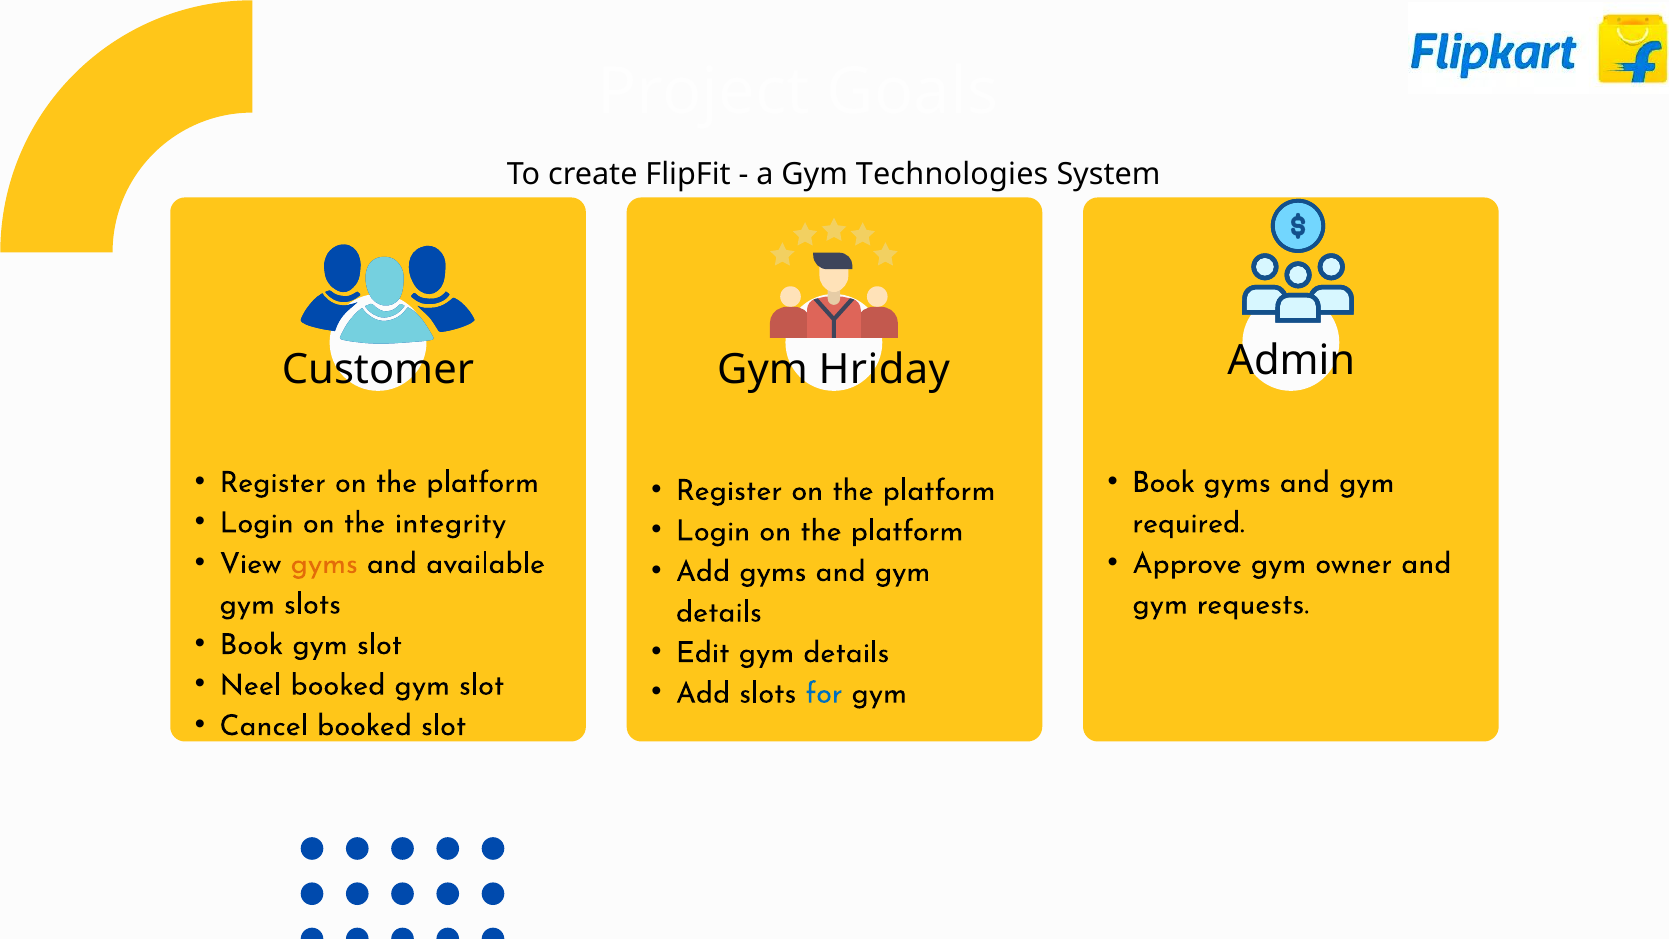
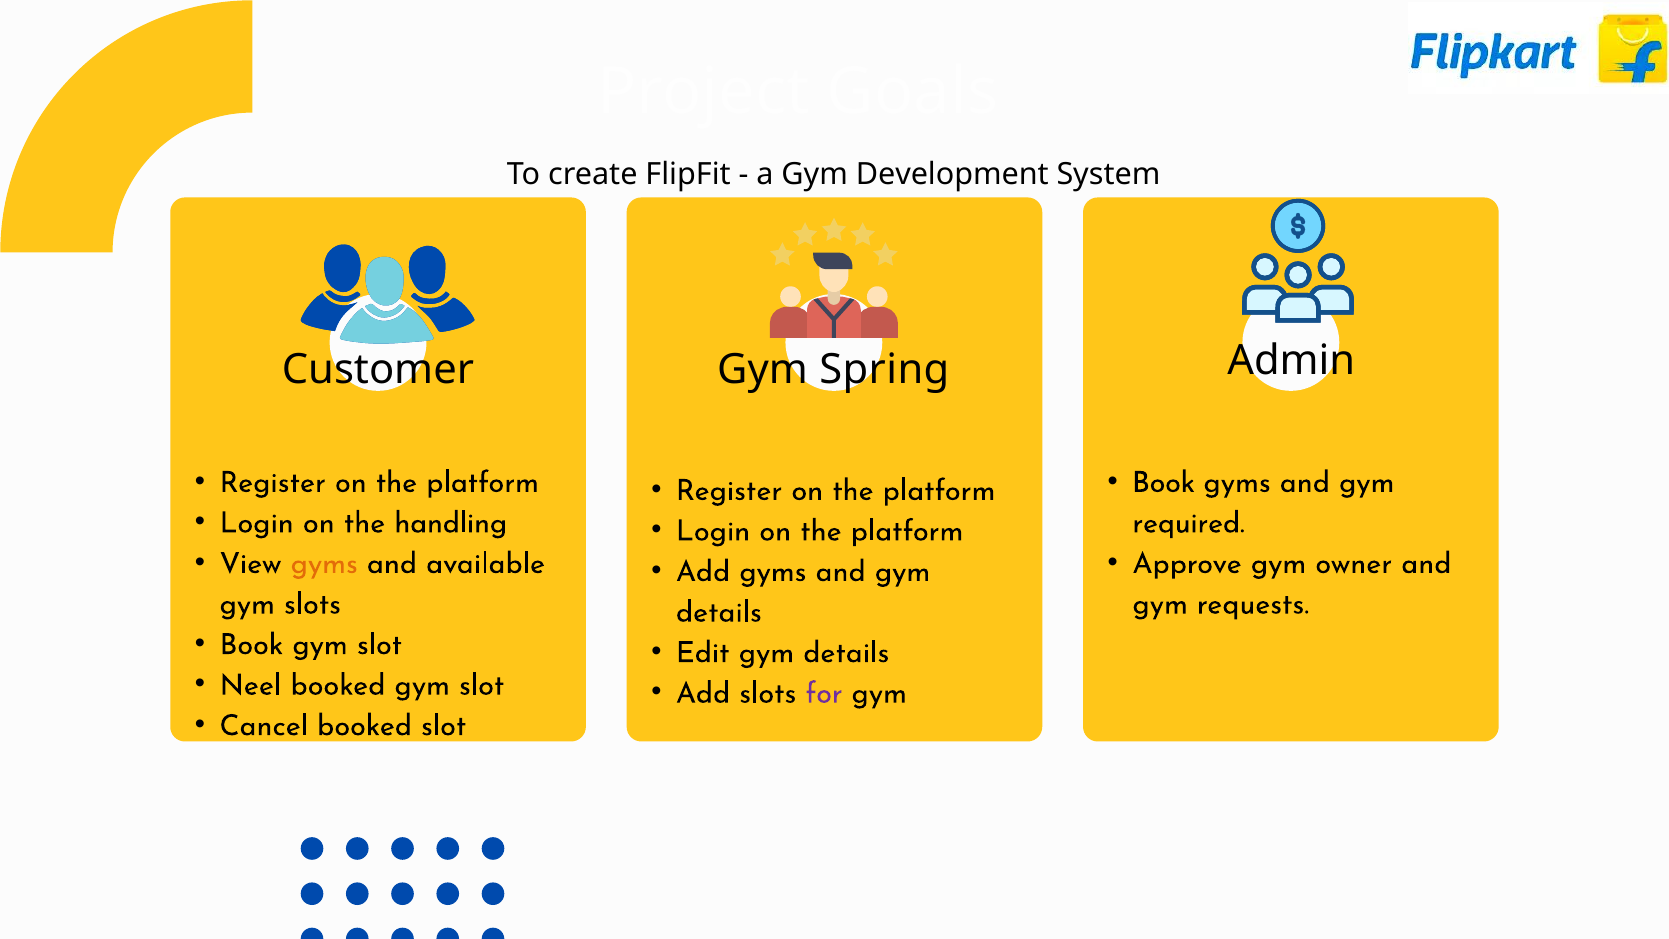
Technologies: Technologies -> Development (952, 174)
Hriday: Hriday -> Spring (884, 370)
integrity: integrity -> handling (451, 523)
for colour: blue -> purple (824, 693)
